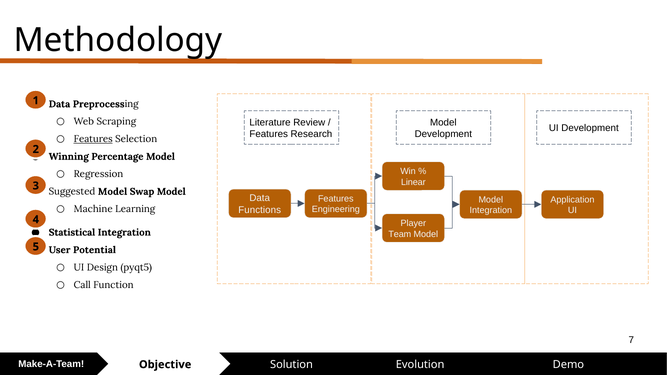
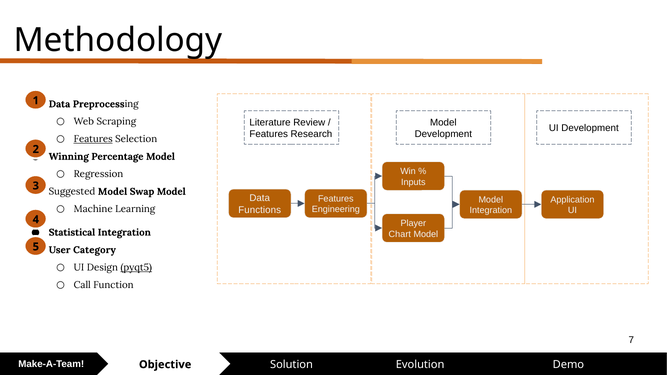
Linear: Linear -> Inputs (413, 182)
Team: Team -> Chart (400, 234)
Potential: Potential -> Category (94, 250)
pyqt5 underline: none -> present (136, 268)
